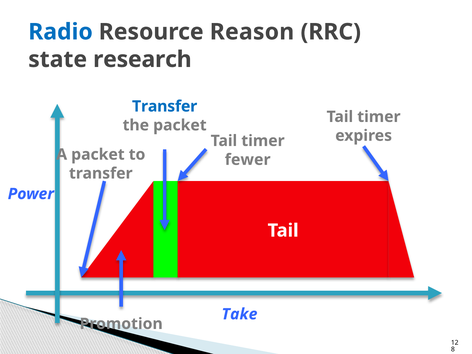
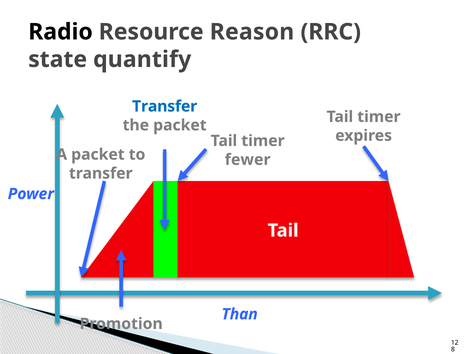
Radio colour: blue -> black (61, 32)
research: research -> quantify (142, 59)
Take: Take -> Than (240, 314)
